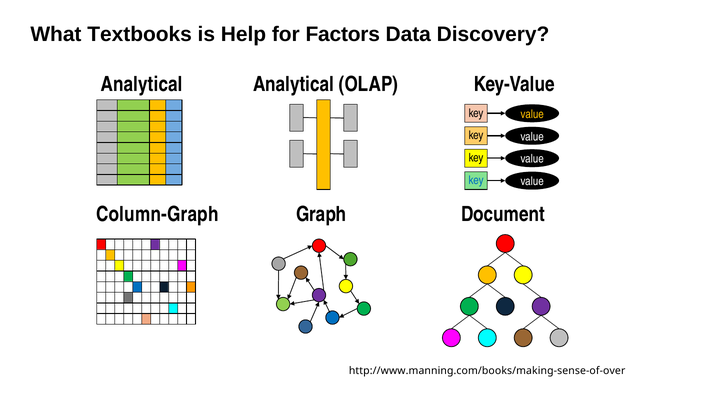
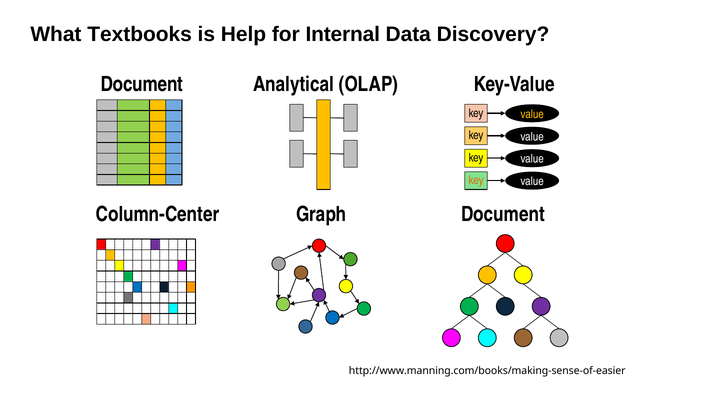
Factors: Factors -> Internal (343, 34)
Analytical: Analytical -> Document (142, 84)
key colour: blue -> orange (476, 180)
Column-Graph: Column-Graph -> Column-Center (157, 214)
http://www.manning.com/books/making-sense-of-over: http://www.manning.com/books/making-sense-of-over -> http://www.manning.com/books/making-sense-of-easier (487, 371)
